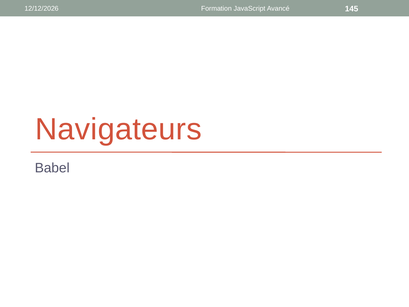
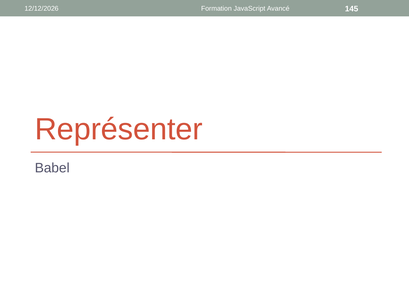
Navigateurs: Navigateurs -> Représenter (119, 129)
